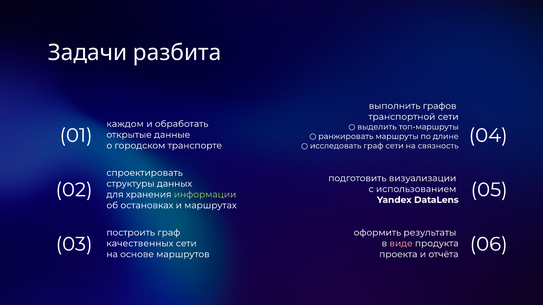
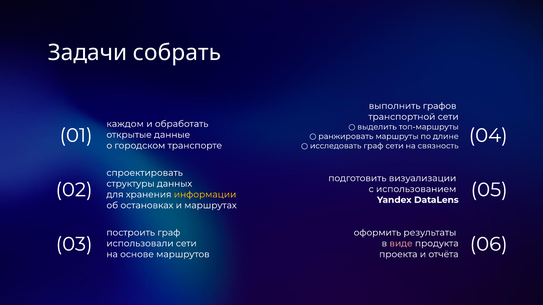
разбита: разбита -> собрать (177, 53)
информации colour: light green -> yellow (205, 195)
качественных: качественных -> использовали (140, 244)
